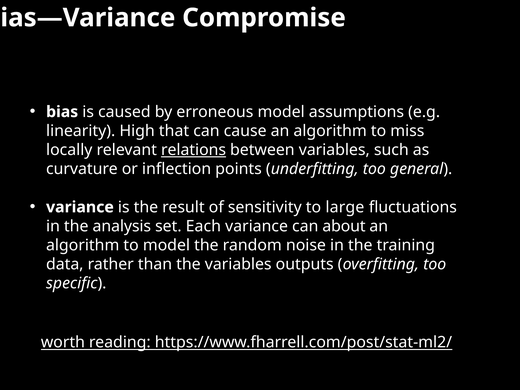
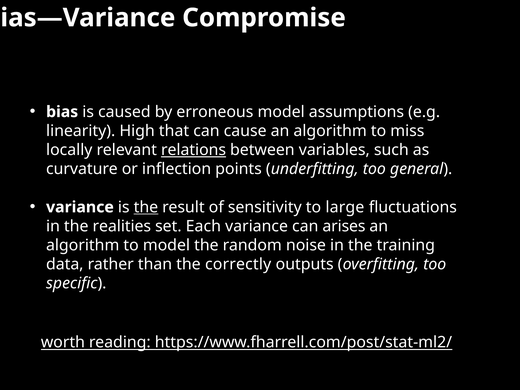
the underline: none -> present (146, 207)
analysis: analysis -> realities (122, 226)
about: about -> arises (344, 226)
the variables: variables -> correctly (238, 264)
